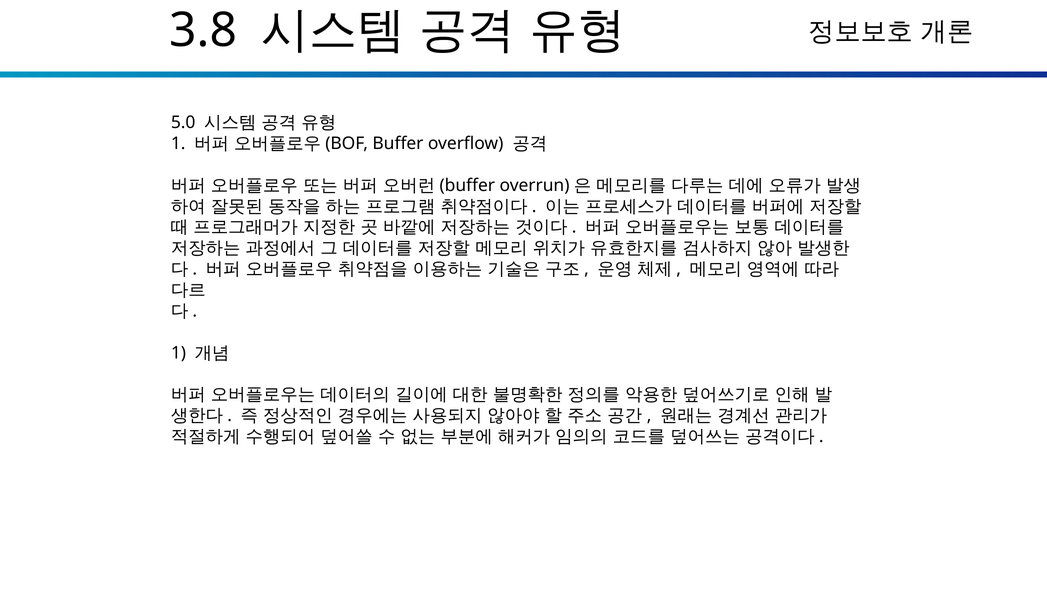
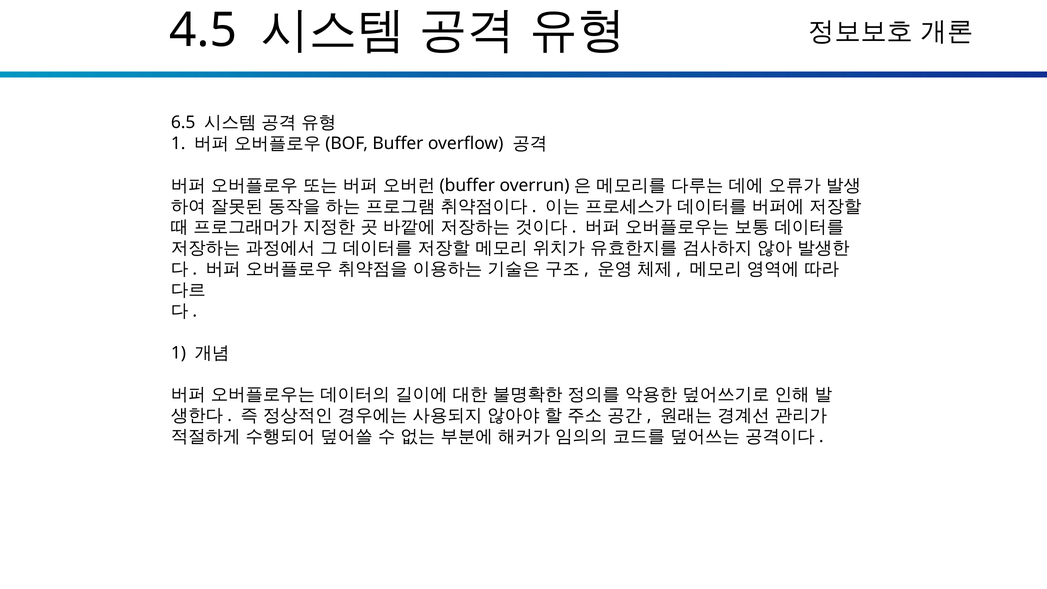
3.8: 3.8 -> 4.5 (203, 30)
5.0: 5.0 -> 6.5 (183, 123)
